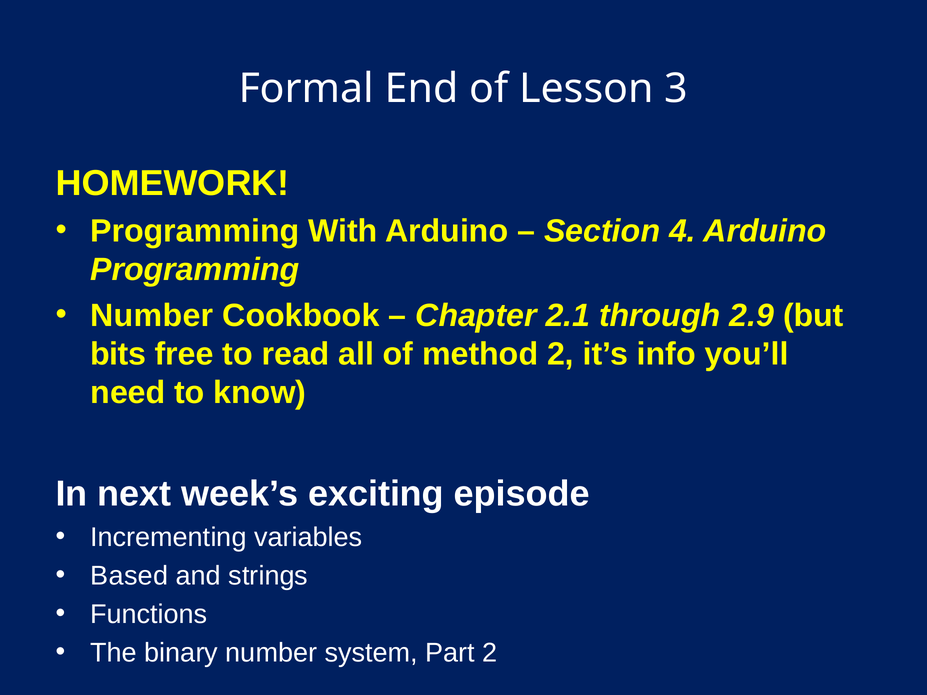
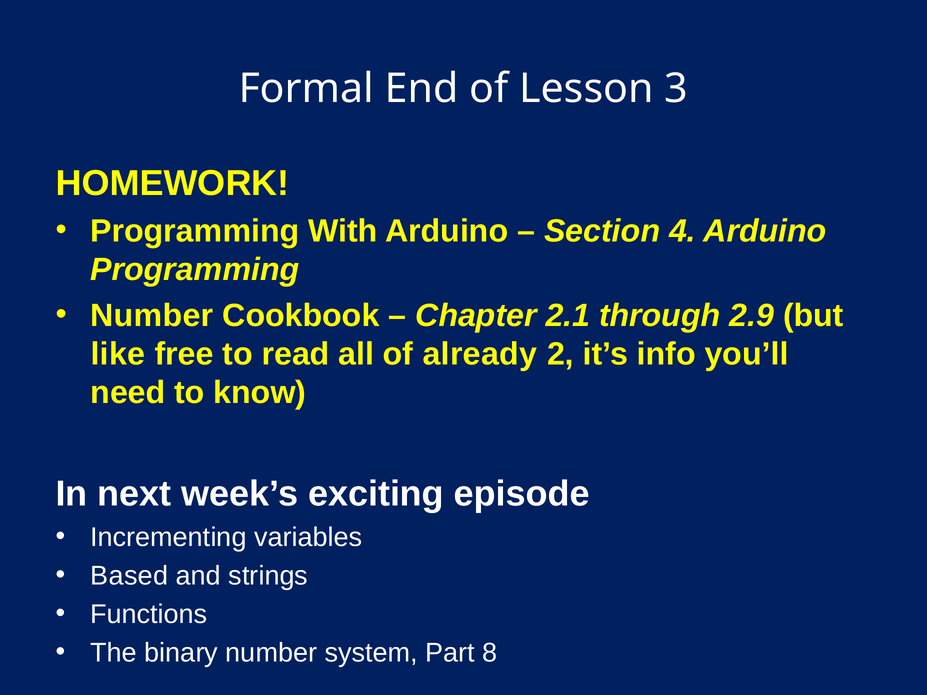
bits: bits -> like (118, 354)
method: method -> already (480, 354)
Part 2: 2 -> 8 (490, 653)
